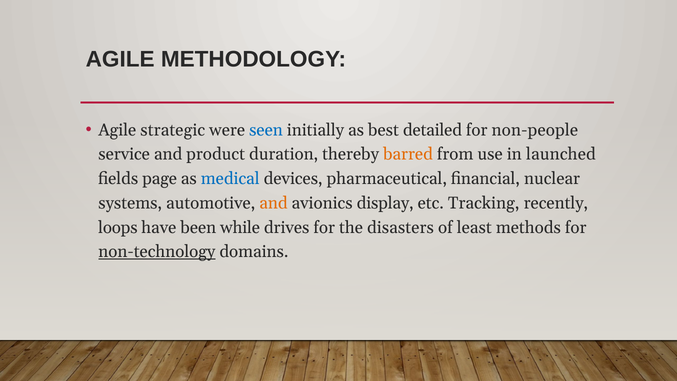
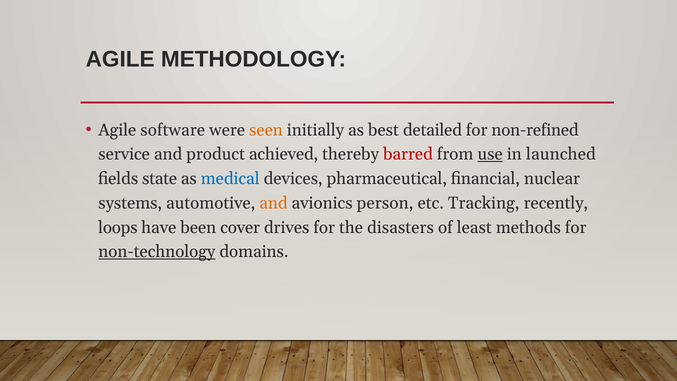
strategic: strategic -> software (173, 130)
seen colour: blue -> orange (266, 130)
non-people: non-people -> non-refined (535, 130)
duration: duration -> achieved (284, 154)
barred colour: orange -> red (408, 154)
use underline: none -> present (490, 154)
page: page -> state (160, 179)
display: display -> person (385, 203)
while: while -> cover (240, 227)
